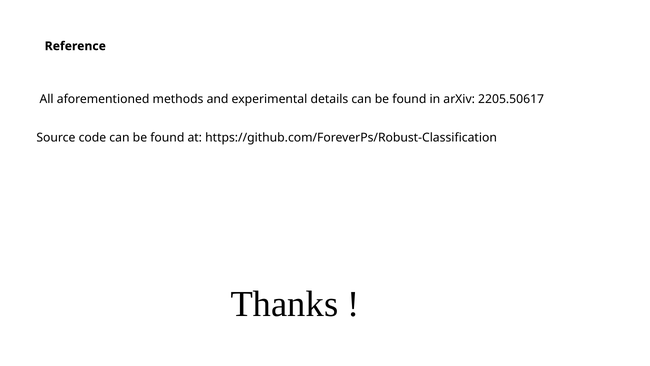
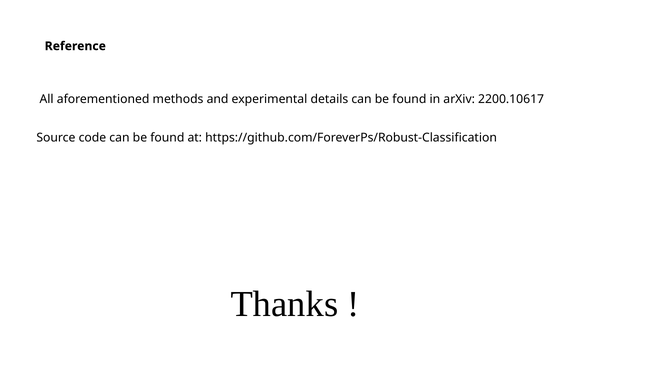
2205.50617: 2205.50617 -> 2200.10617 (511, 99)
